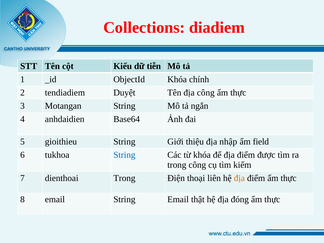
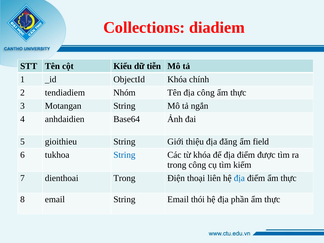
Duyệt: Duyệt -> Nhóm (124, 93)
nhập: nhập -> đăng (228, 142)
địa colour: orange -> blue (239, 178)
thật: thật -> thói (198, 200)
đóng: đóng -> phần (240, 200)
